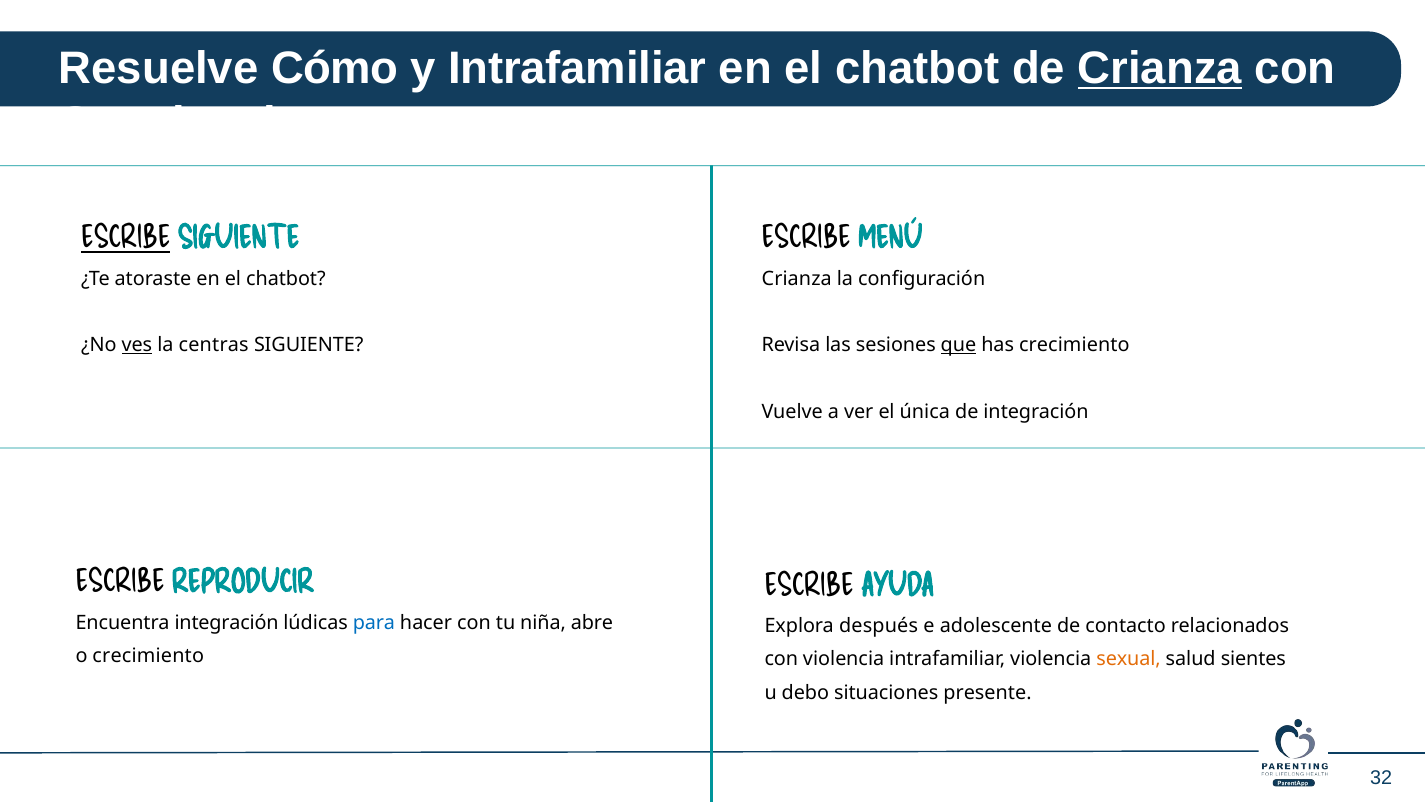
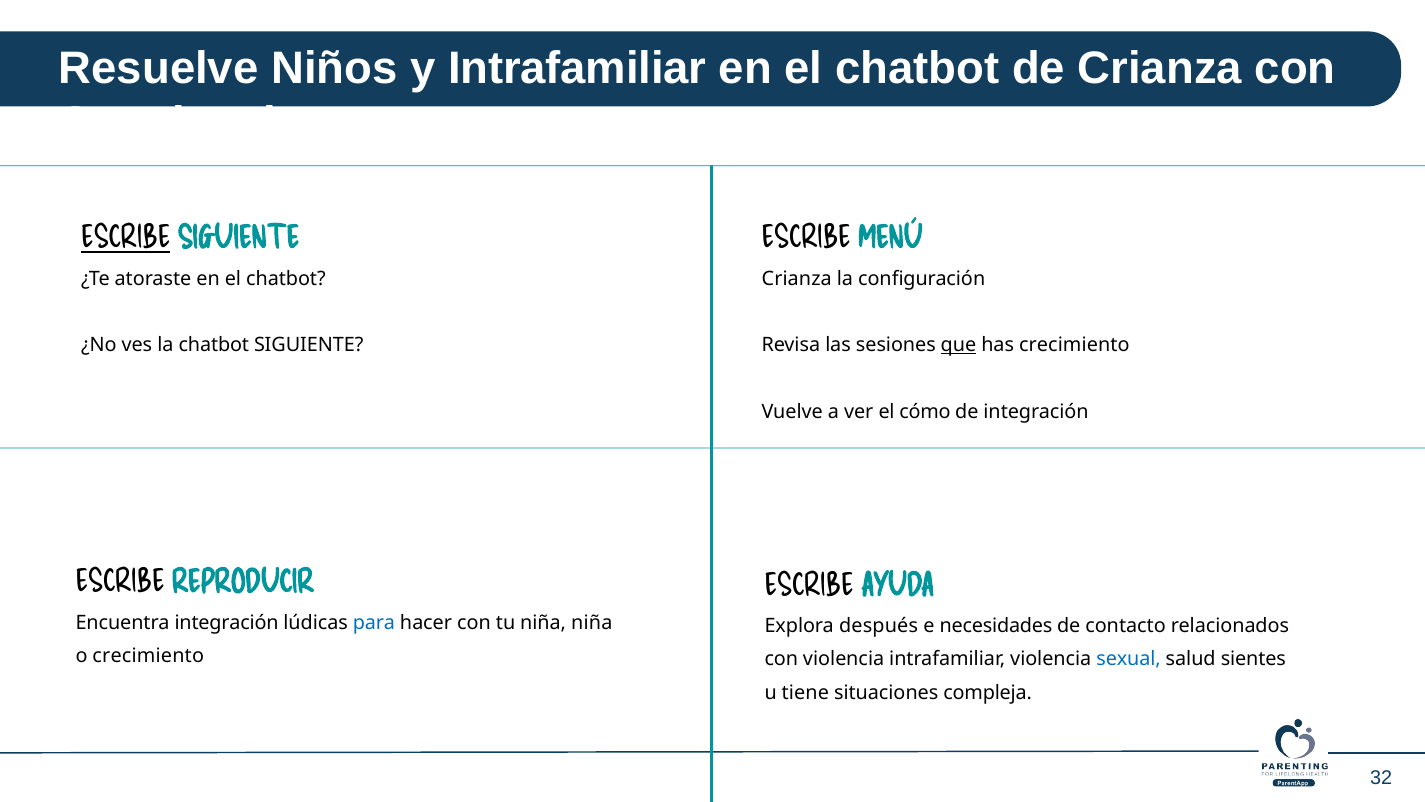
Cómo: Cómo -> Niños (334, 68)
Crianza underline: present -> none (1160, 68)
ves underline: present -> none (137, 345)
la centras: centras -> chatbot (214, 345)
única: única -> cómo (925, 411)
niña abre: abre -> niña (592, 622)
adolescente: adolescente -> necesidades (996, 626)
sexual colour: orange -> blue (1129, 659)
debo: debo -> tiene (805, 692)
presente: presente -> compleja (988, 692)
